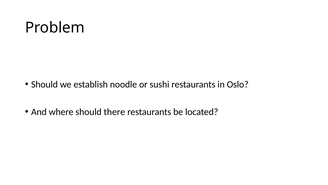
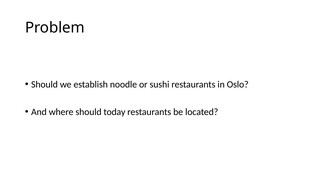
there: there -> today (114, 112)
